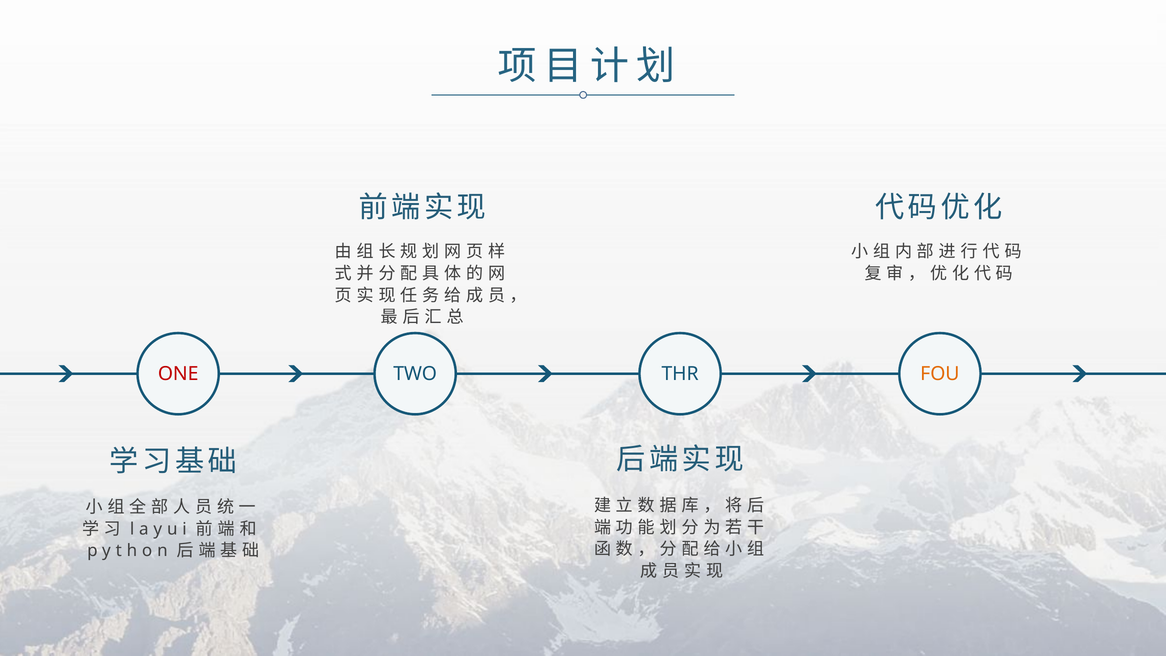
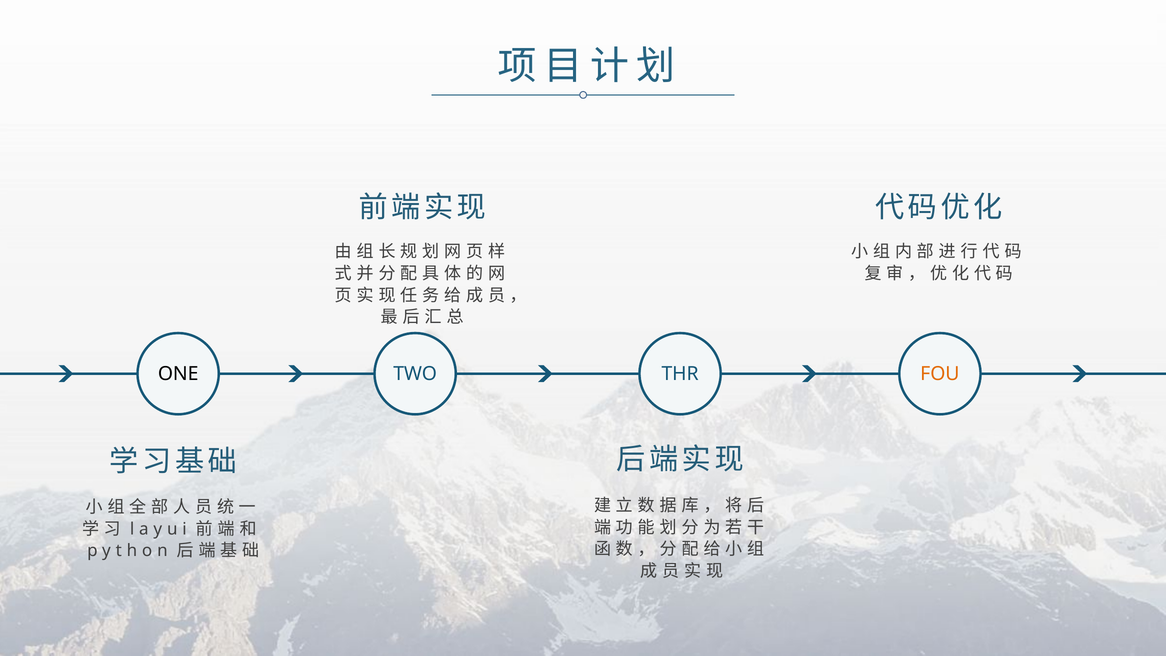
ONE colour: red -> black (178, 374)
